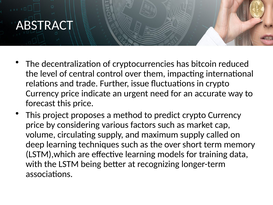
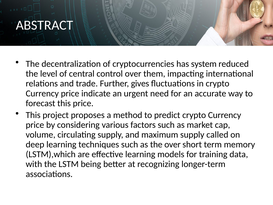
bitcoin: bitcoin -> system (204, 64)
issue: issue -> gives (140, 83)
